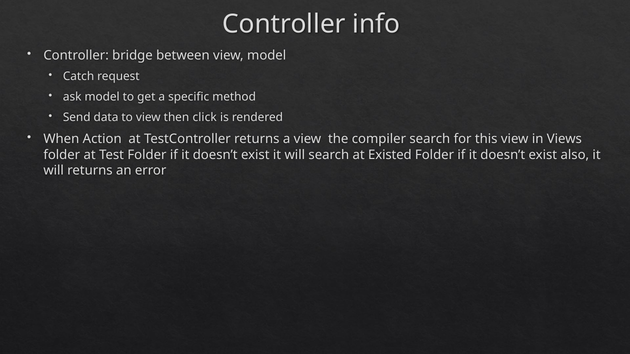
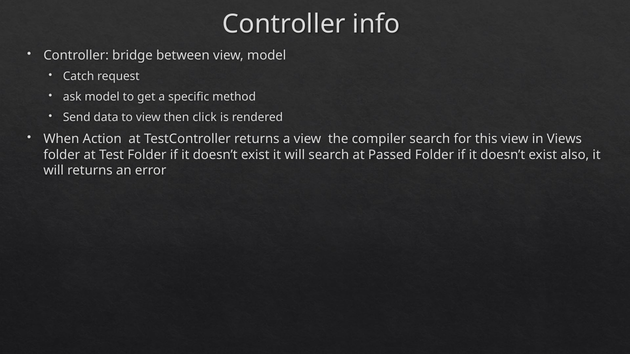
Existed: Existed -> Passed (390, 155)
